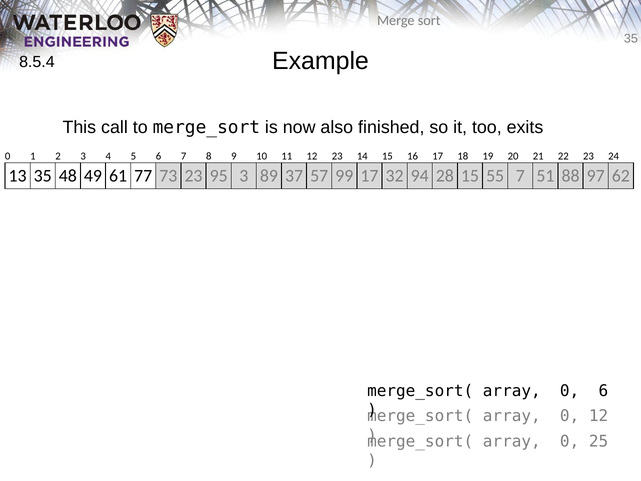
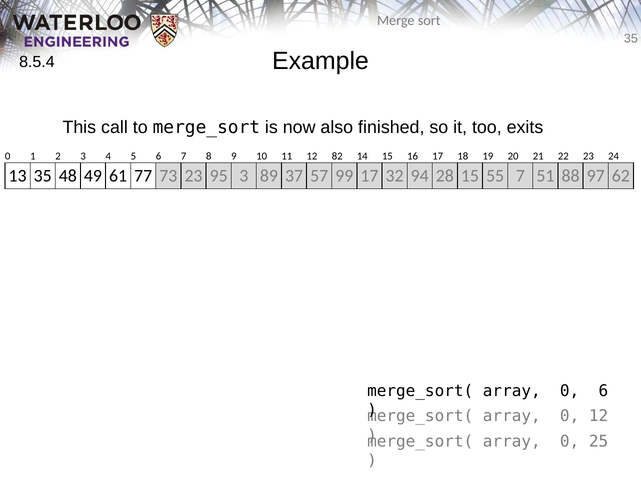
12 23: 23 -> 82 (337, 156)
